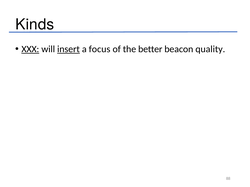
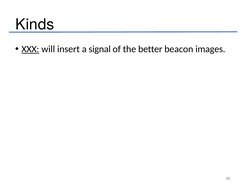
insert underline: present -> none (68, 49)
focus: focus -> signal (100, 49)
quality: quality -> images (210, 49)
